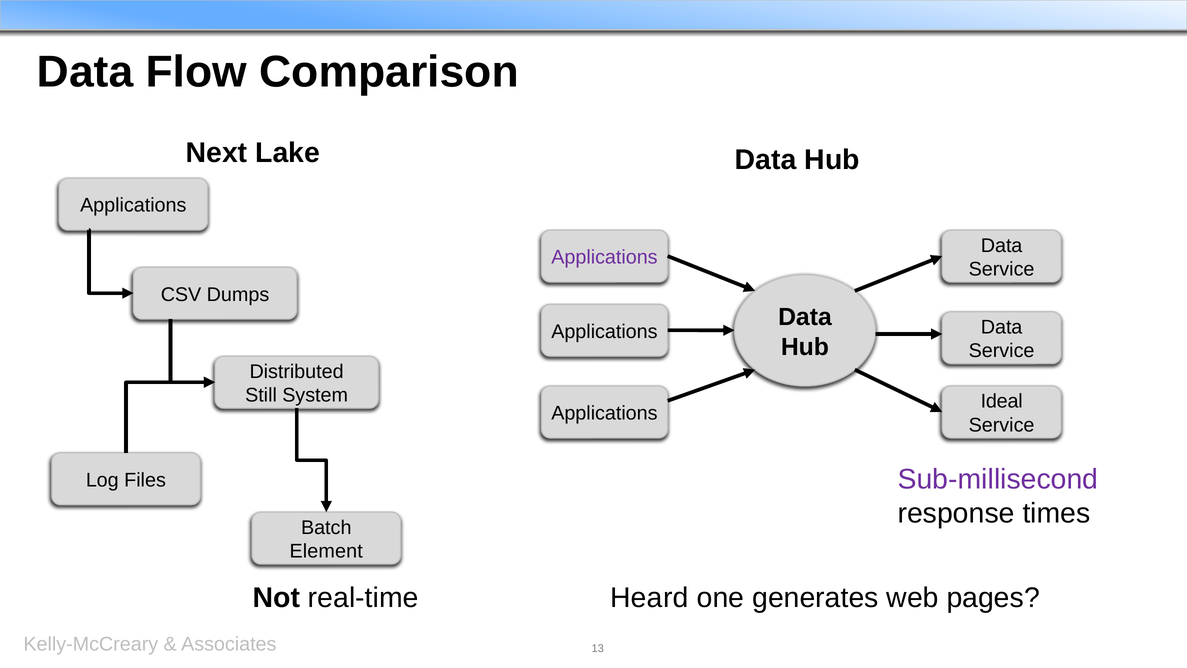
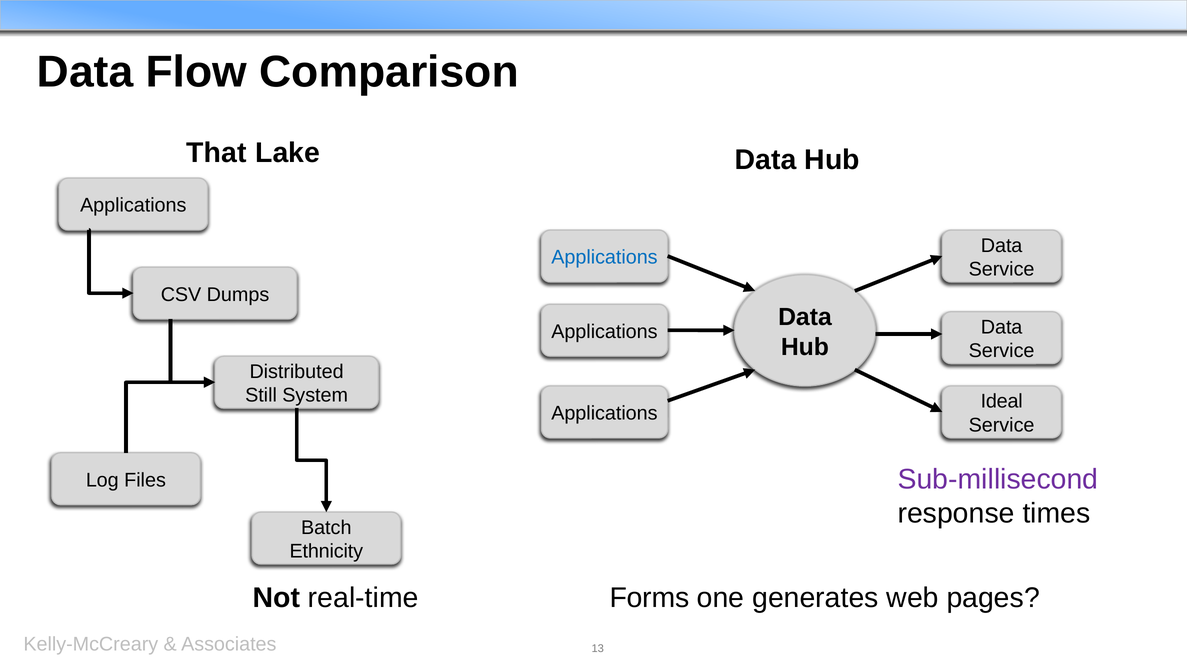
Next: Next -> That (216, 153)
Applications colour: purple -> blue (604, 257)
Element: Element -> Ethnicity (326, 551)
Heard: Heard -> Forms (650, 598)
